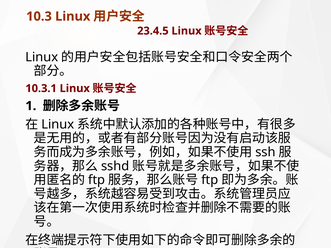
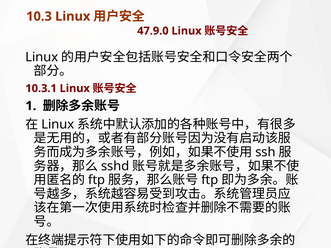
23.4.5: 23.4.5 -> 47.9.0 (153, 31)
